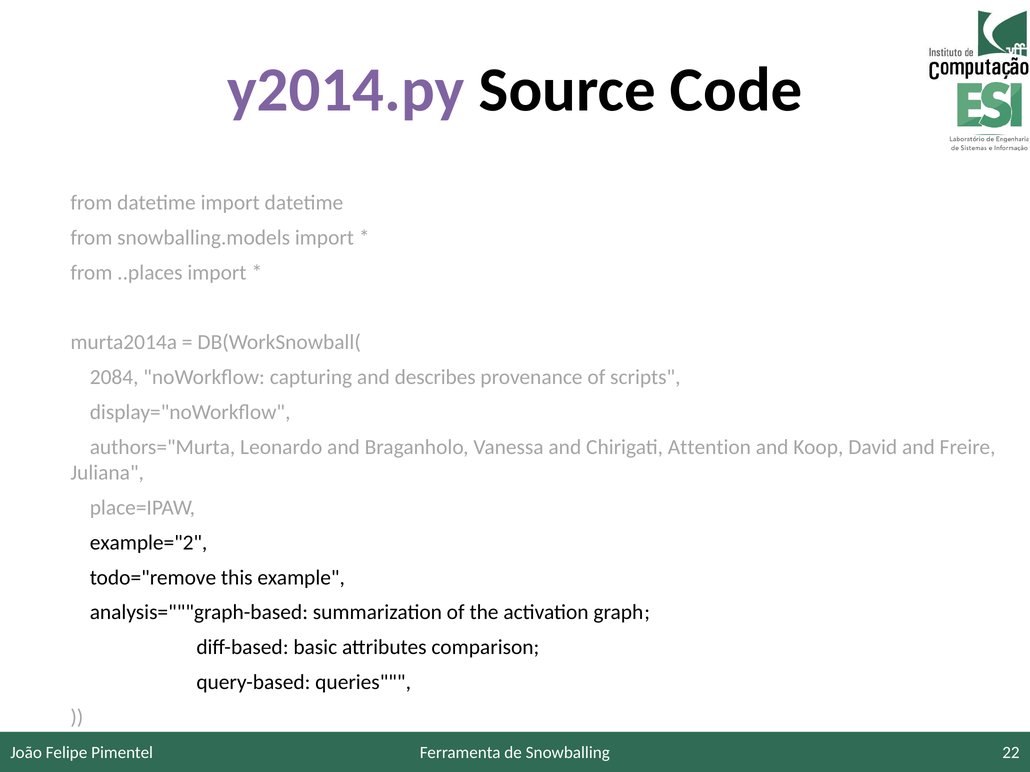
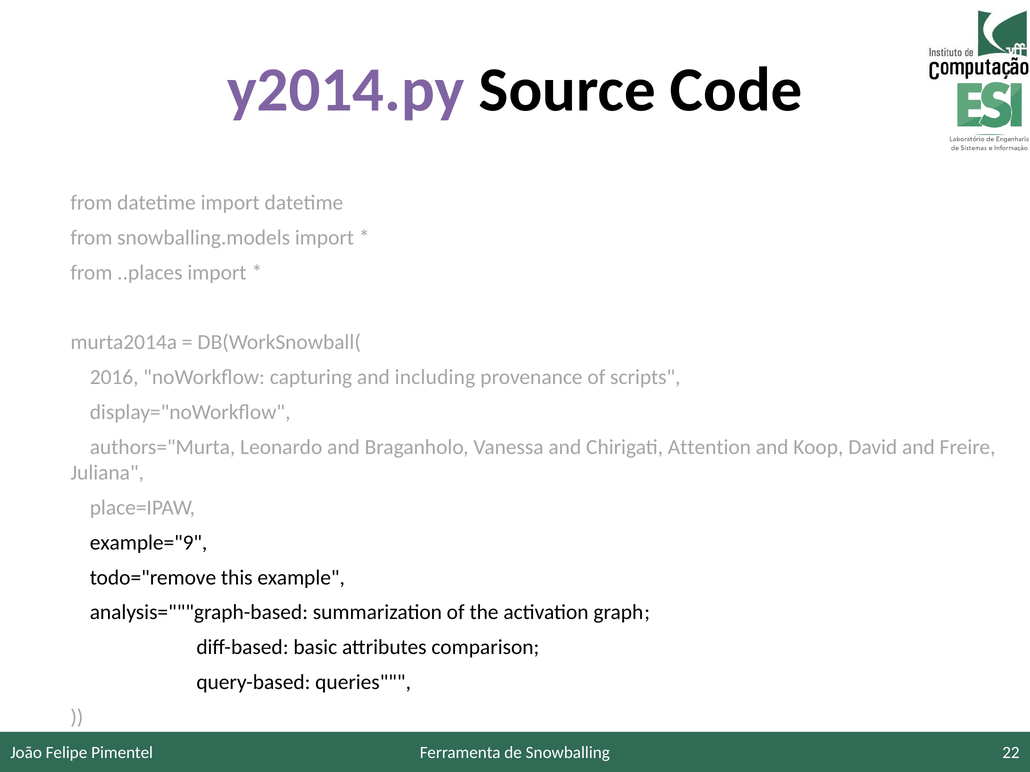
2084: 2084 -> 2016 (114, 378)
describes: describes -> including (435, 378)
example="2: example="2 -> example="9 (149, 543)
